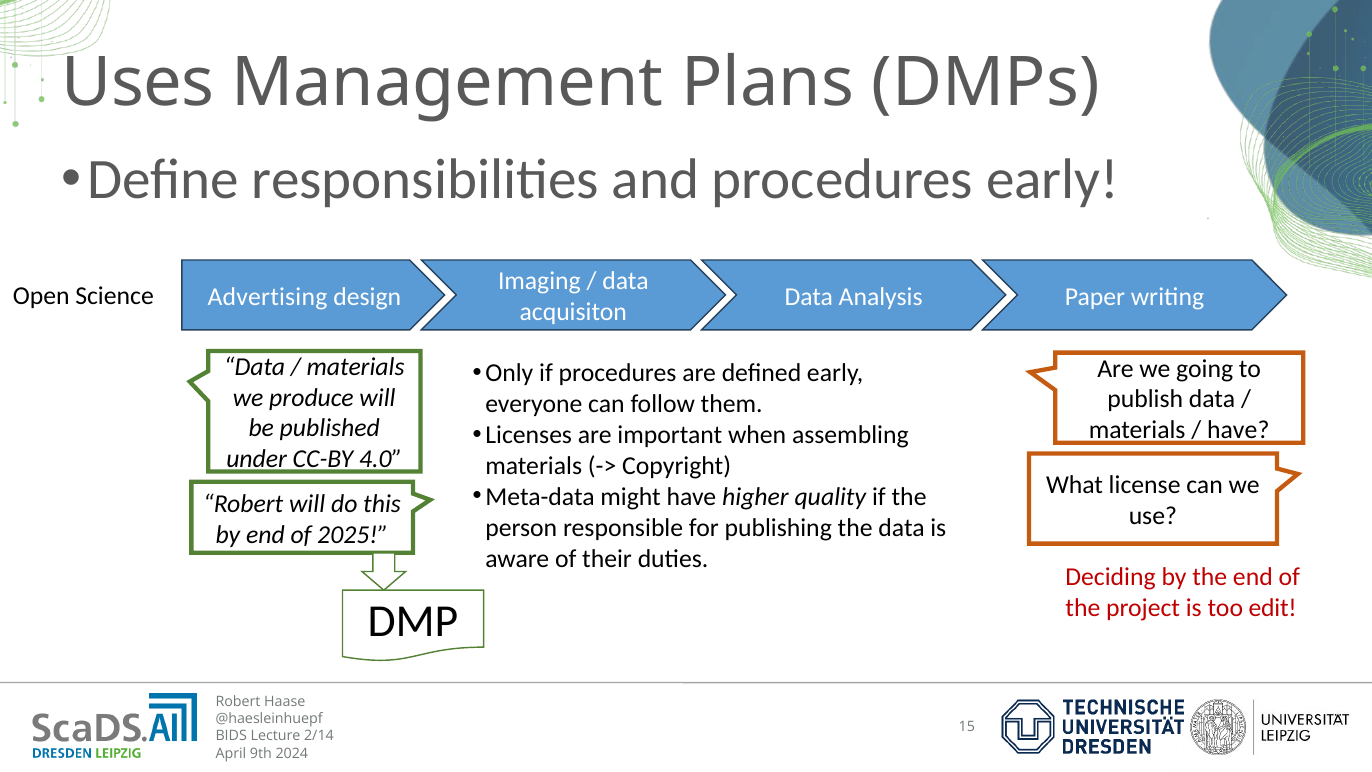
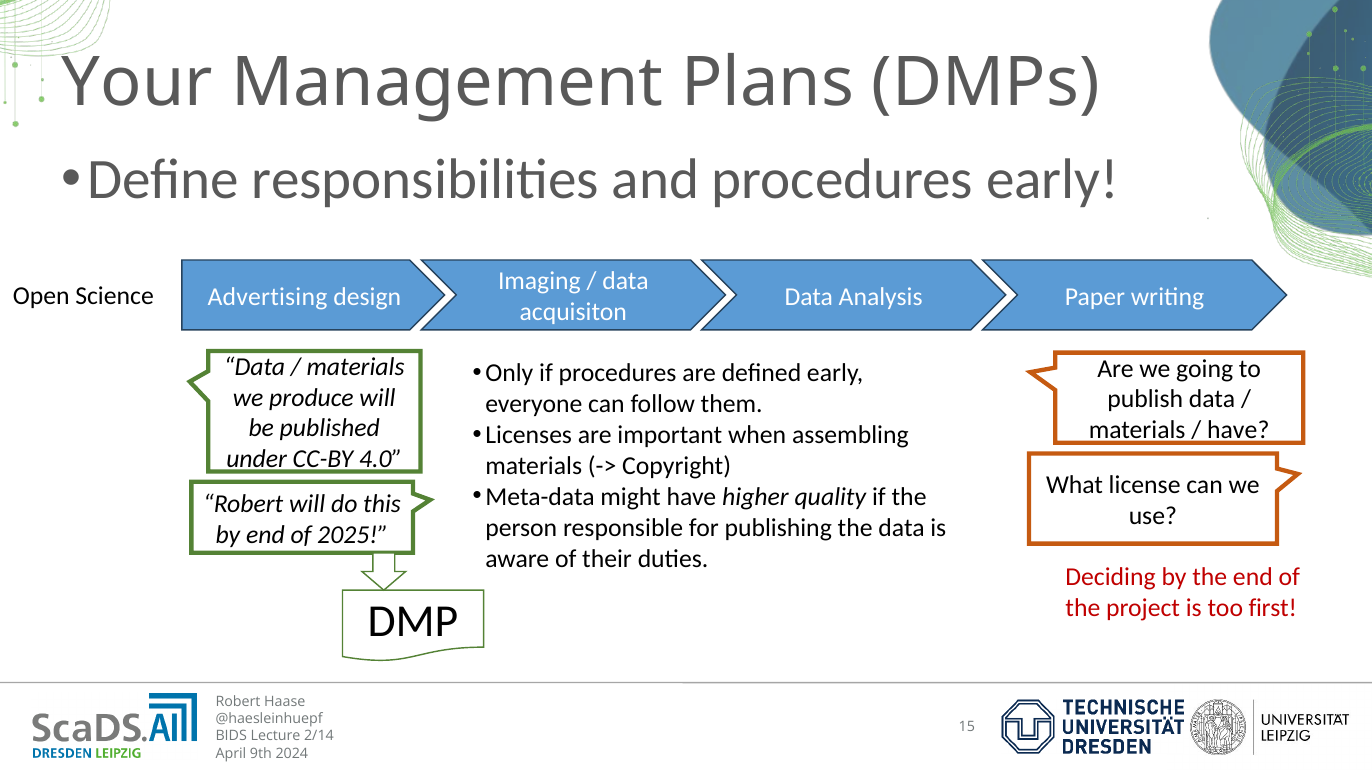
Uses: Uses -> Your (137, 83)
edit: edit -> first (1273, 607)
